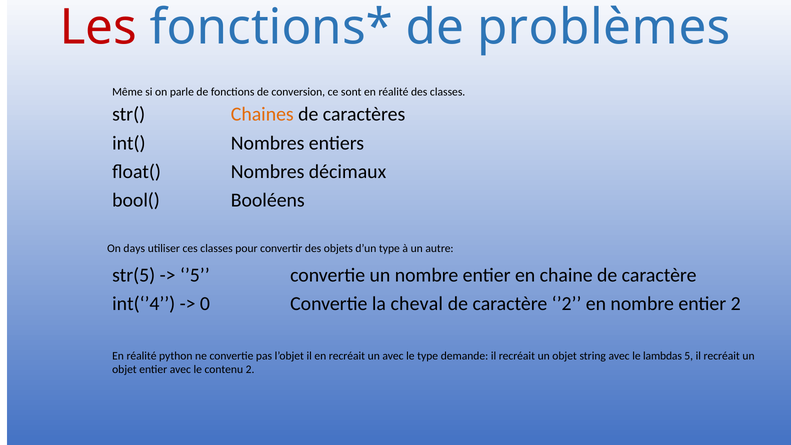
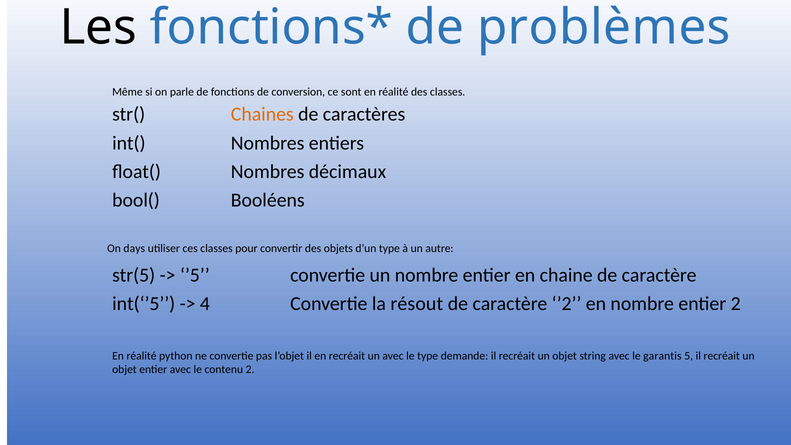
Les colour: red -> black (98, 27)
int(‘’4: int(‘’4 -> int(‘’5 (144, 304)
0: 0 -> 4 (205, 304)
cheval: cheval -> résout (417, 304)
lambdas: lambdas -> garantis (662, 356)
